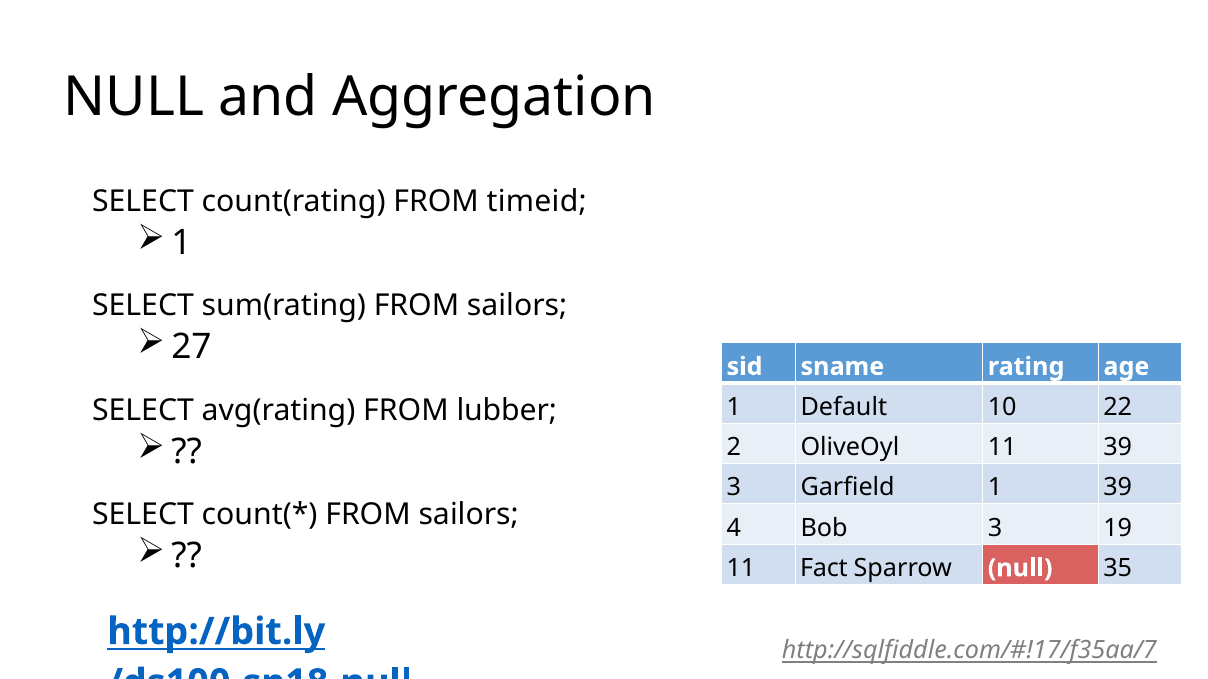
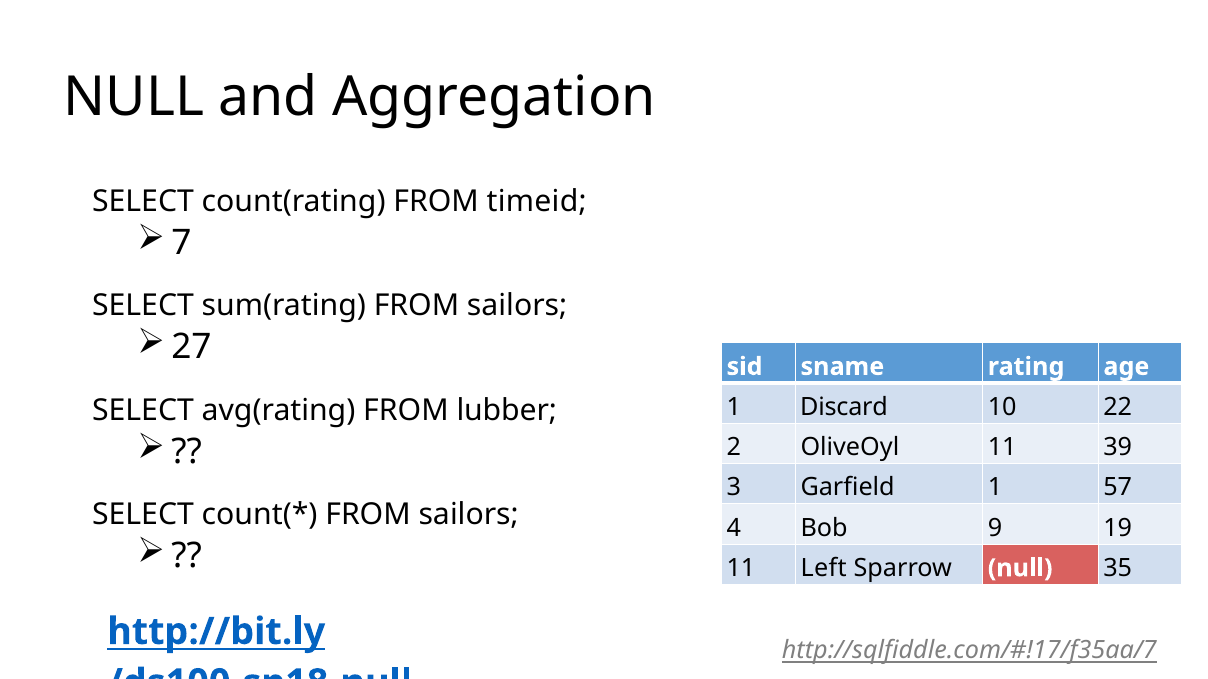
1: 1 -> 7 (181, 243)
Default: Default -> Discard (844, 407)
1 39: 39 -> 57 (1118, 488)
Bob 3: 3 -> 9 (995, 528)
Fact: Fact -> Left (824, 568)
